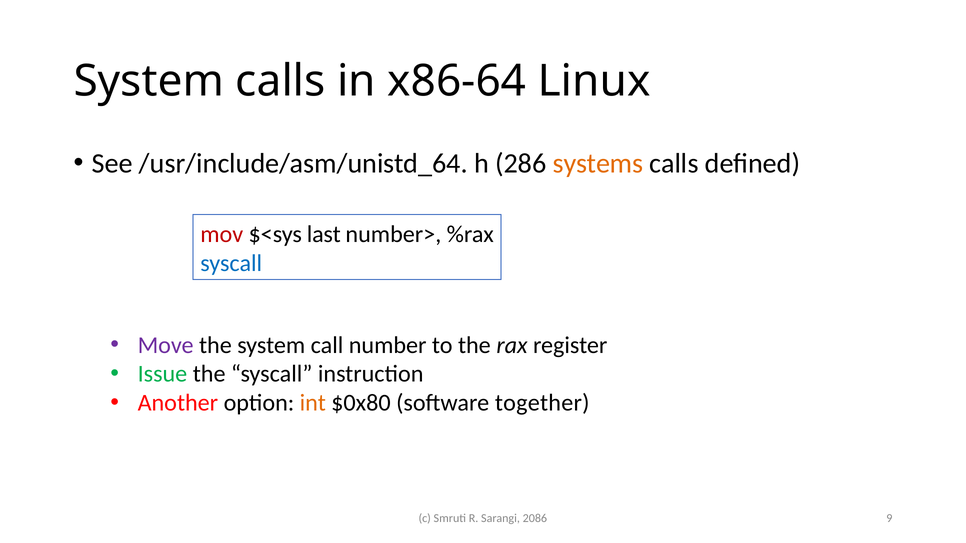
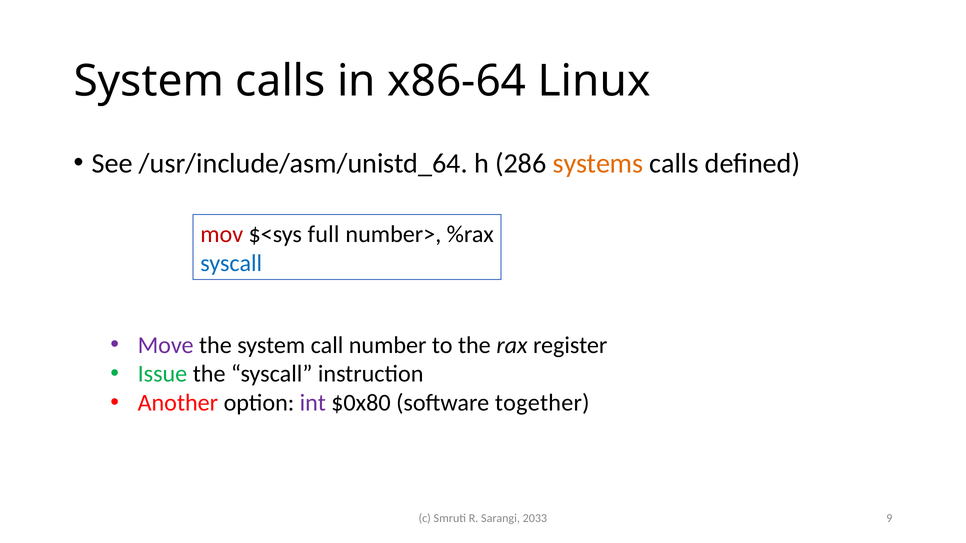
last: last -> full (324, 234)
int colour: orange -> purple (313, 403)
2086: 2086 -> 2033 (535, 519)
